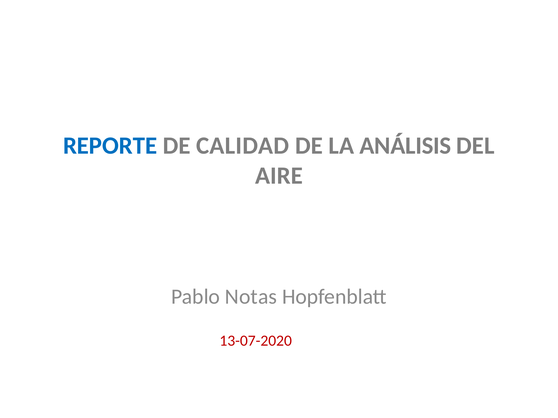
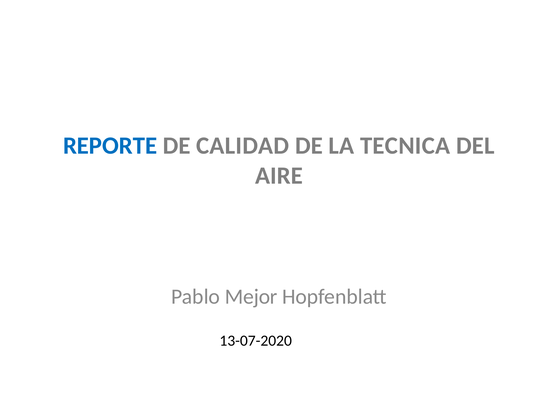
ANÁLISIS: ANÁLISIS -> TECNICA (405, 146)
Notas: Notas -> Mejor (251, 297)
13-07-2020 colour: red -> black (256, 341)
